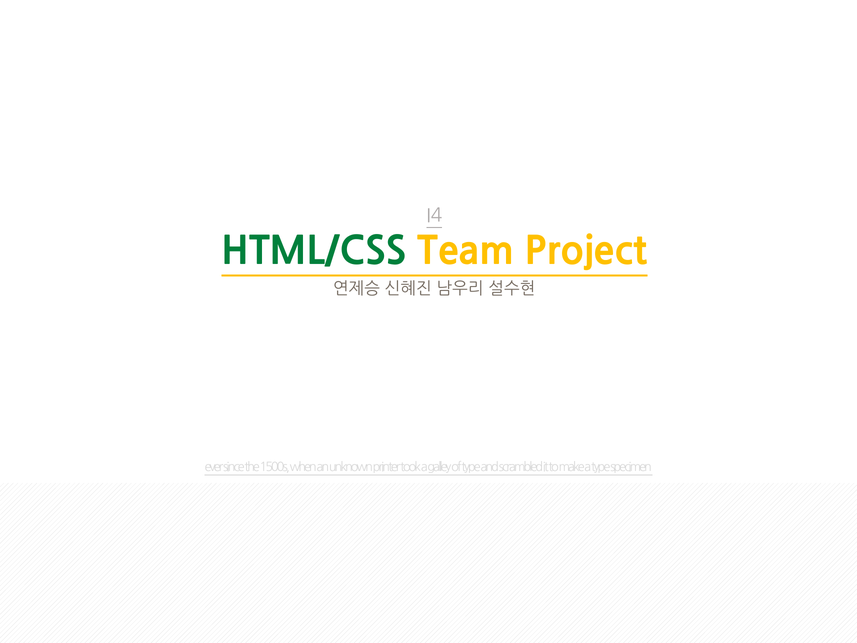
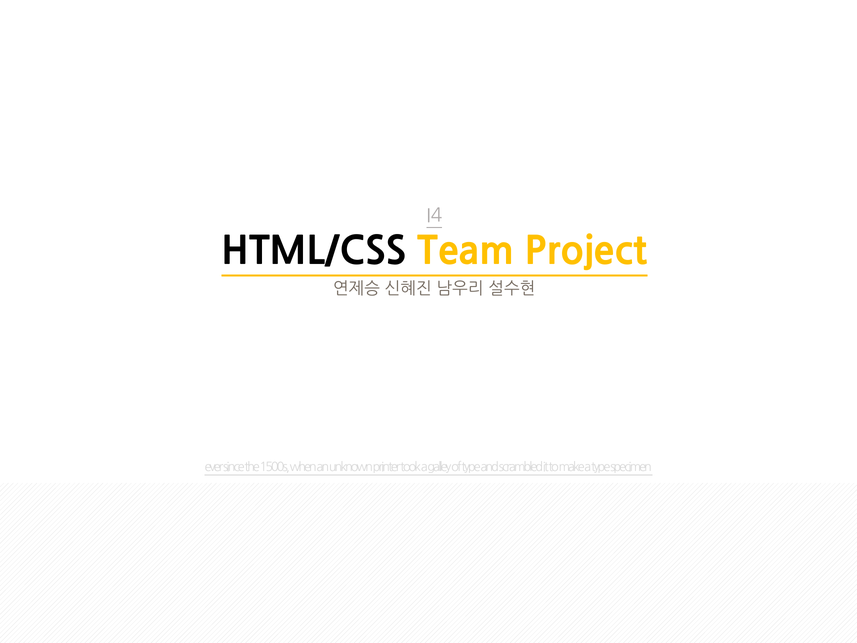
HTML/CSS colour: green -> black (314, 252)
